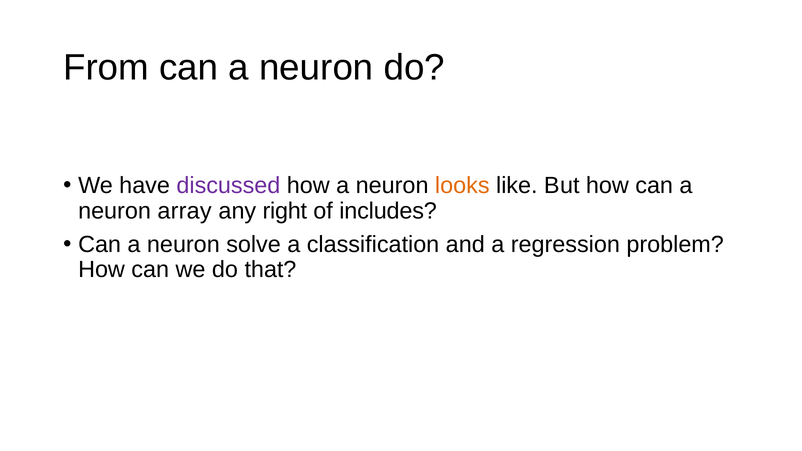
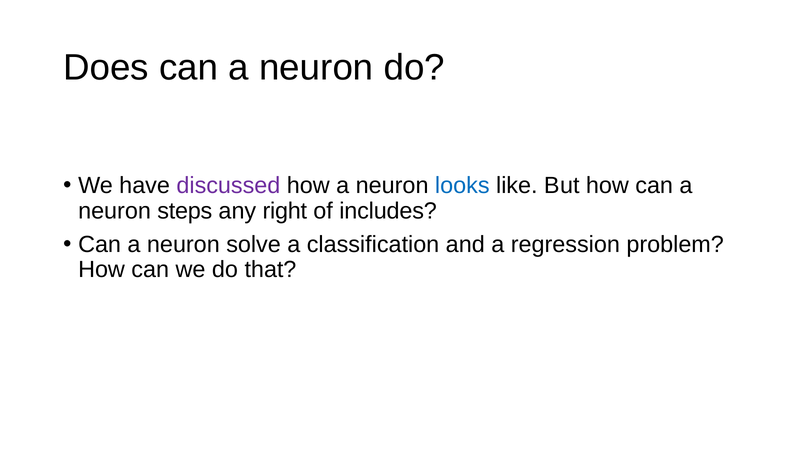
From: From -> Does (106, 67)
looks colour: orange -> blue (462, 186)
array: array -> steps (185, 211)
